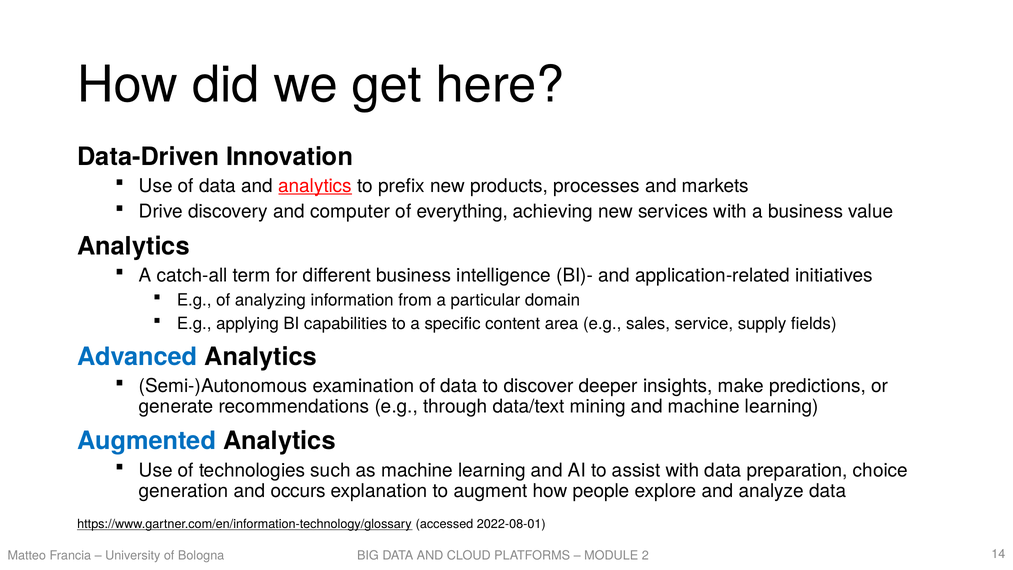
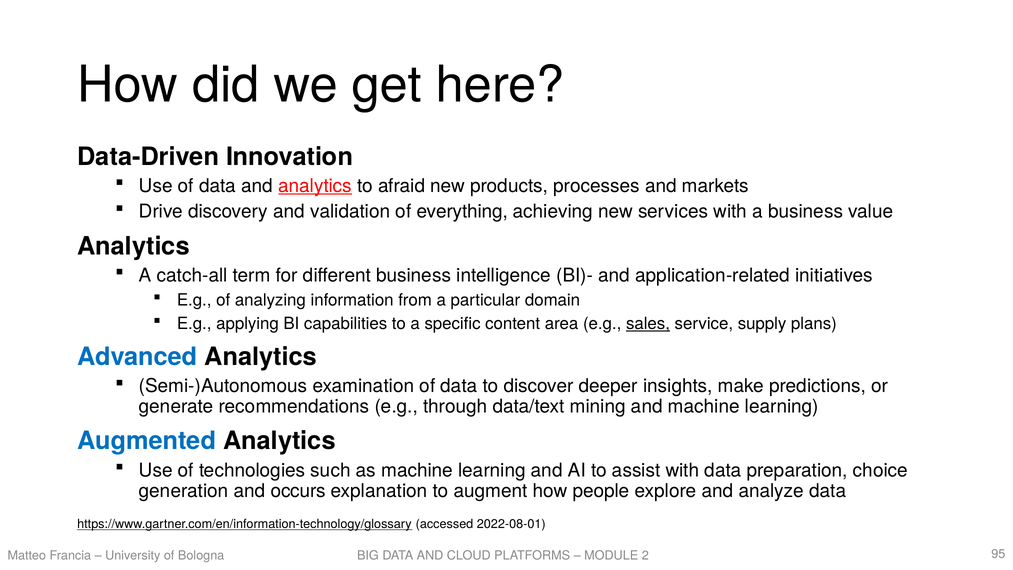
prefix: prefix -> afraid (402, 186)
computer: computer -> validation (350, 212)
sales underline: none -> present (648, 323)
fields: fields -> plans (814, 323)
14: 14 -> 95 (998, 554)
